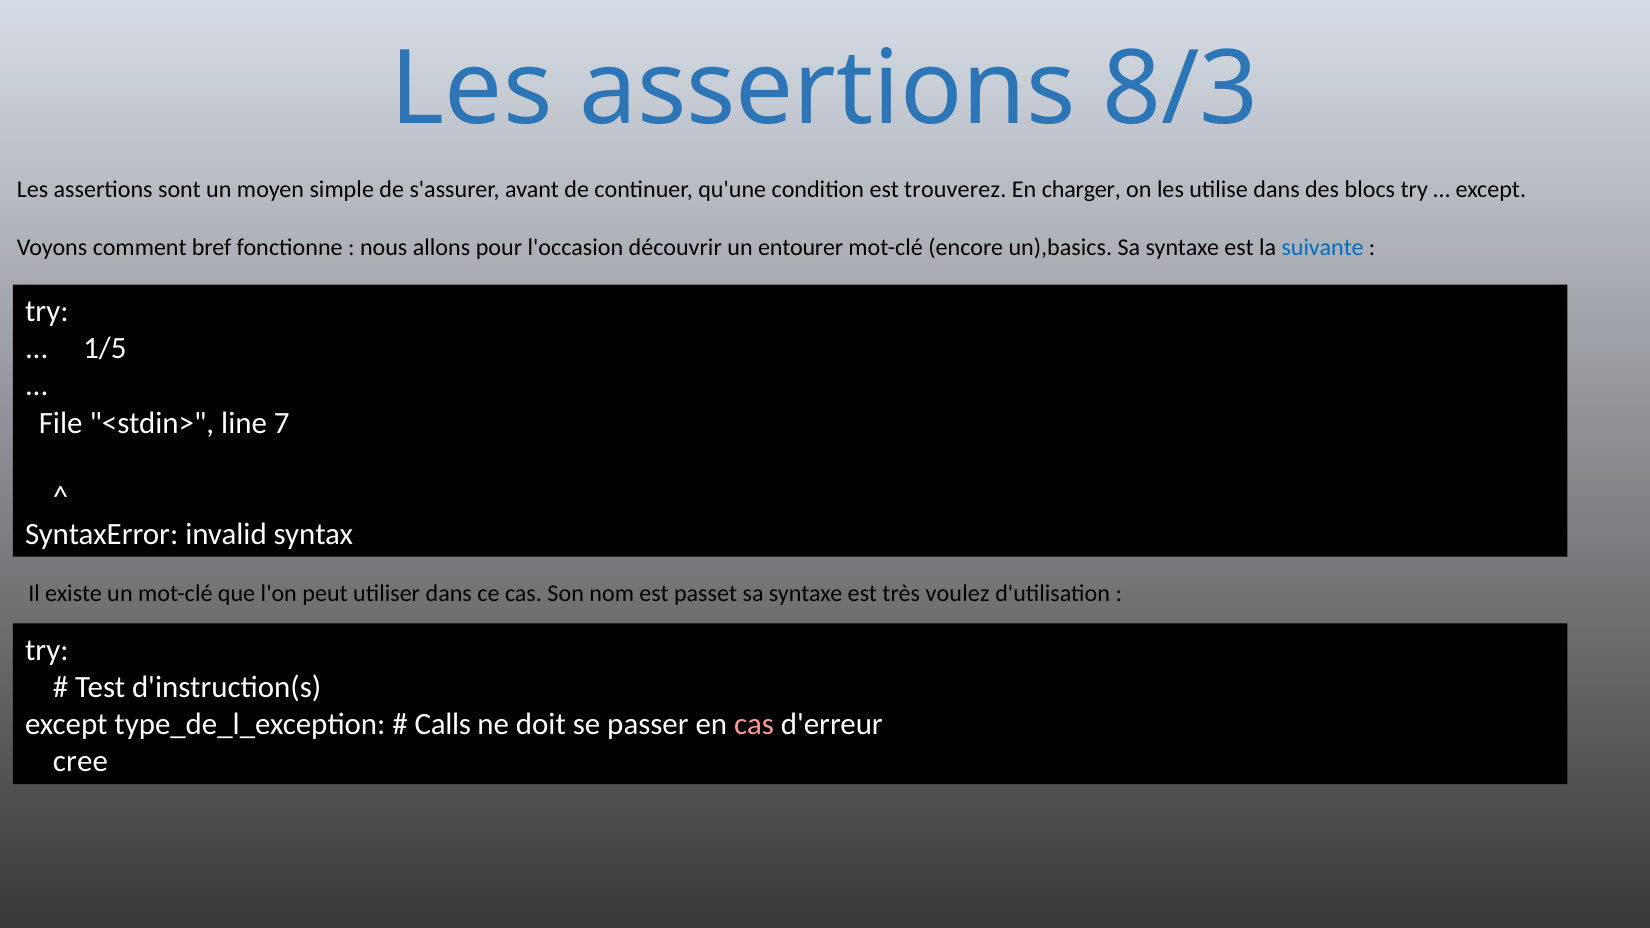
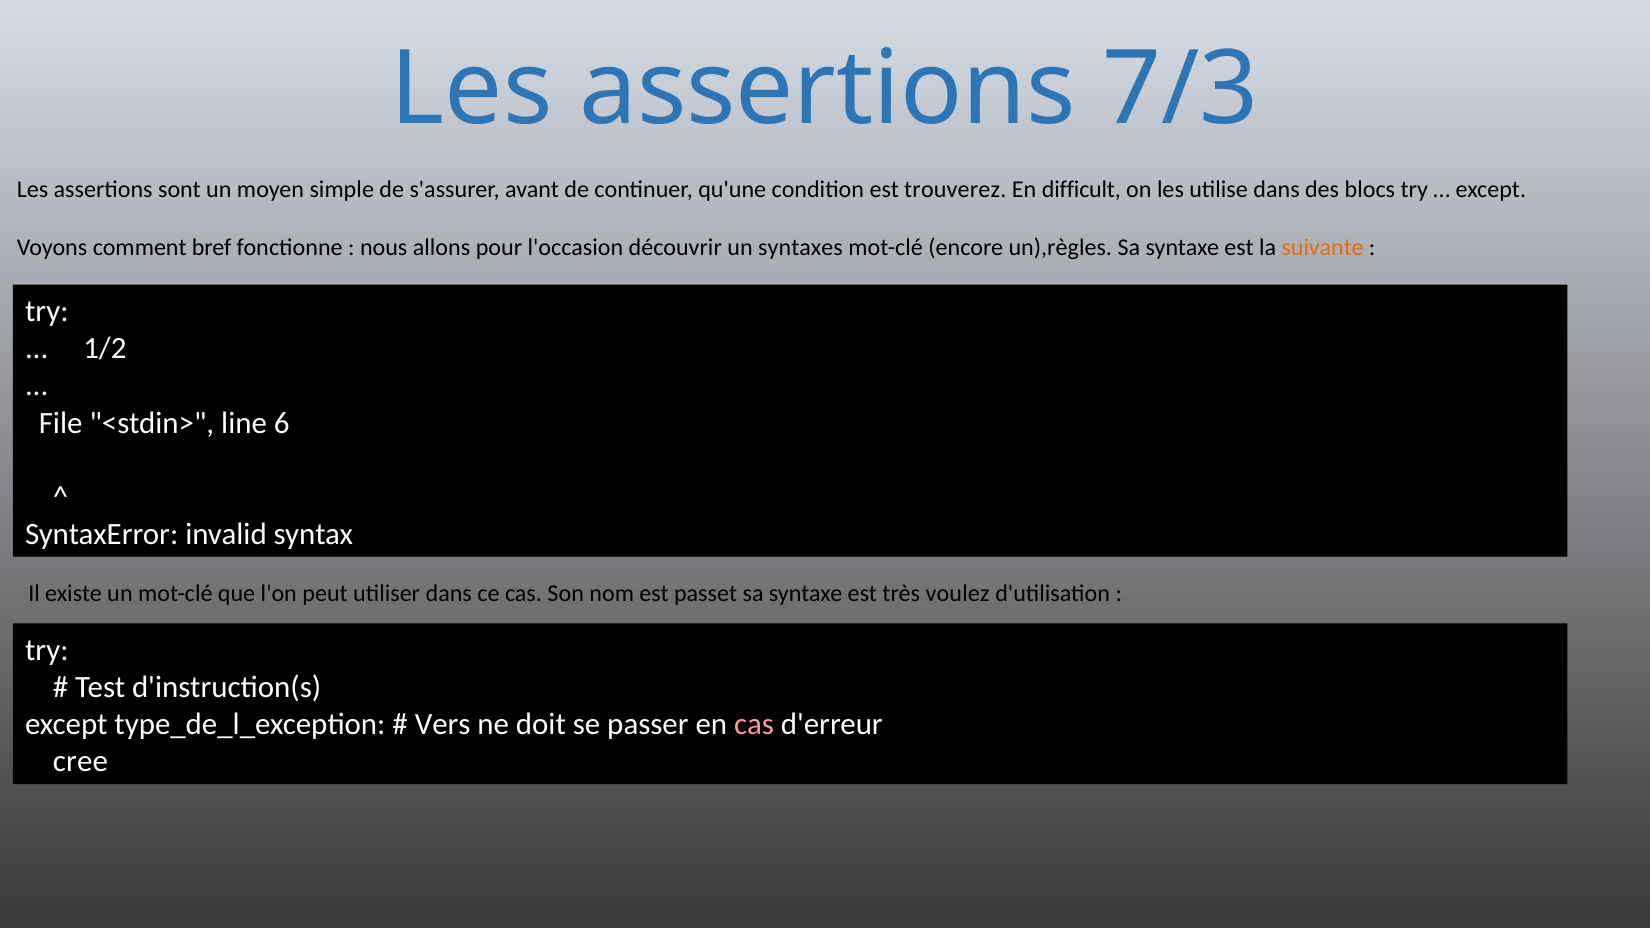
8/3: 8/3 -> 7/3 (1181, 89)
charger: charger -> difficult (1081, 190)
entourer: entourer -> syntaxes (801, 248)
un),basics: un),basics -> un),règles (1060, 248)
suivante colour: blue -> orange (1323, 248)
1/5: 1/5 -> 1/2 (105, 349)
7: 7 -> 6 (282, 423)
Calls: Calls -> Vers (443, 725)
